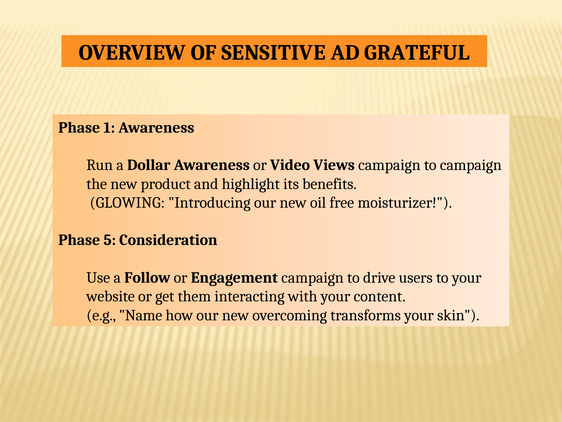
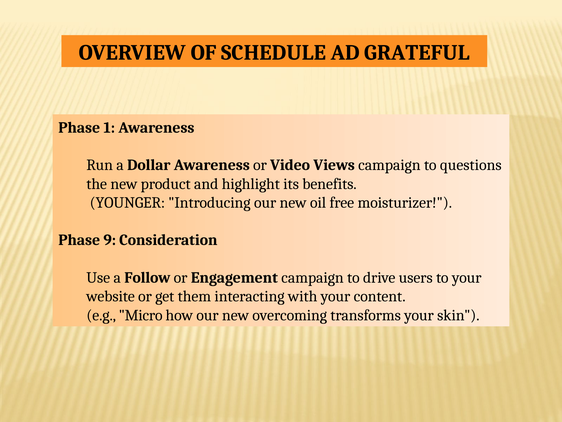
SENSITIVE: SENSITIVE -> SCHEDULE (274, 53)
to campaign: campaign -> questions (471, 165)
GLOWING: GLOWING -> YOUNGER (127, 202)
5: 5 -> 9 (110, 240)
Name: Name -> Micro (141, 315)
